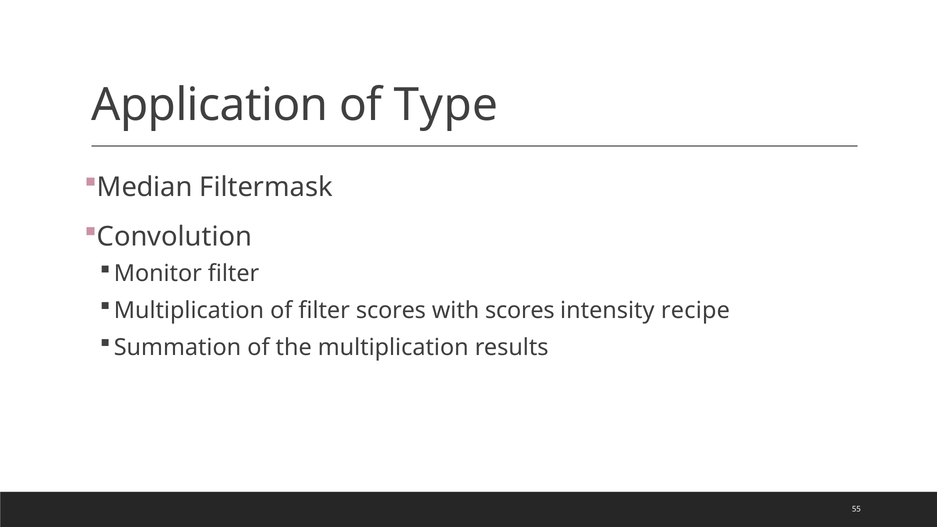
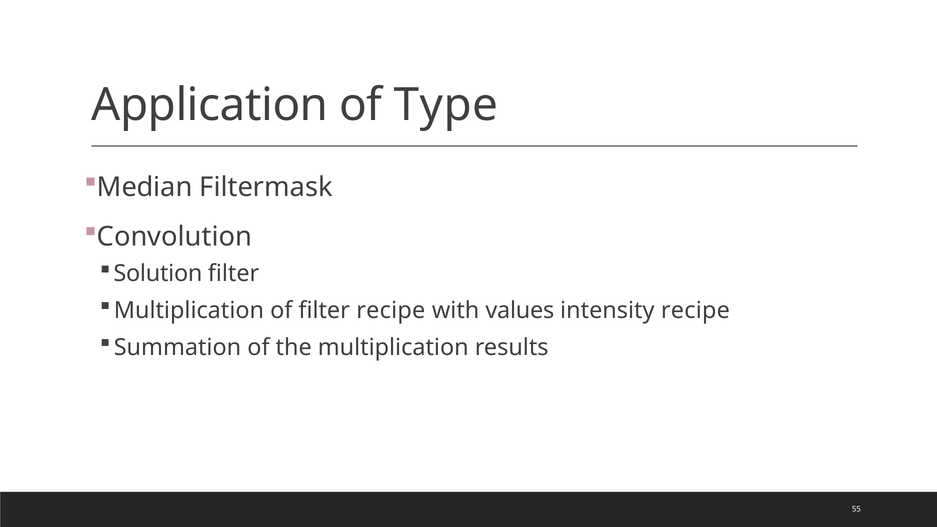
Monitor: Monitor -> Solution (158, 274)
filter scores: scores -> recipe (391, 311)
with scores: scores -> values (520, 311)
